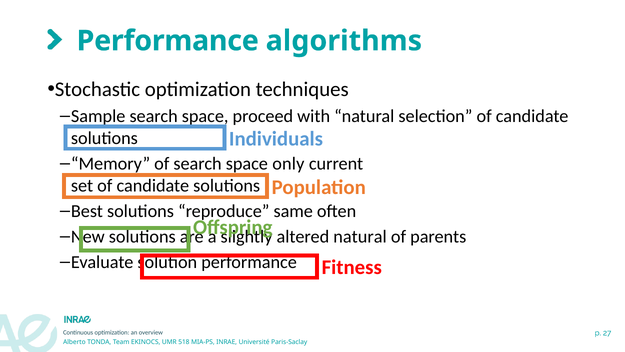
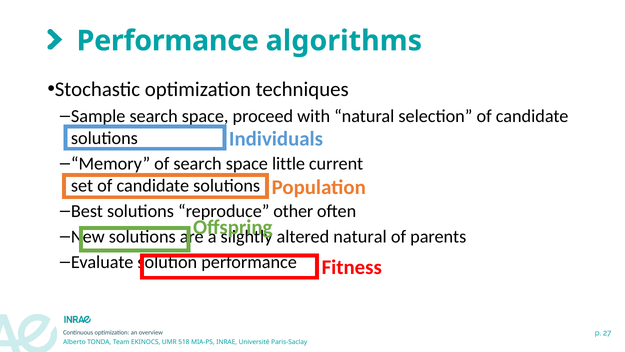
only: only -> little (289, 164)
same: same -> other (293, 211)
